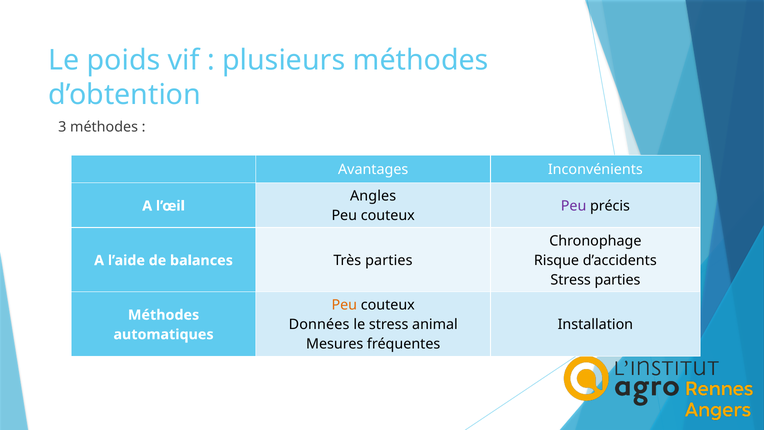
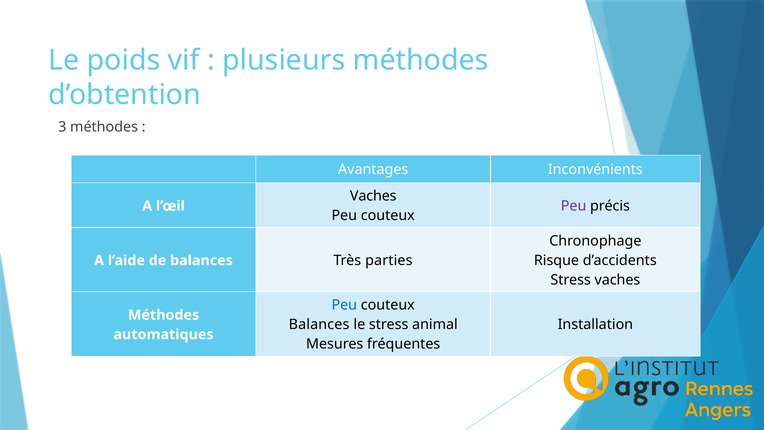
Angles: Angles -> Vaches (373, 196)
Stress parties: parties -> vaches (617, 280)
Peu colour: orange -> blue (344, 305)
Données: Données -> Balances (319, 325)
